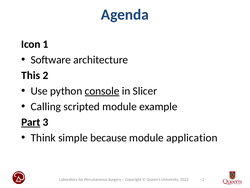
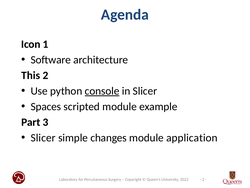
Calling: Calling -> Spaces (46, 106)
Part underline: present -> none (31, 122)
Think: Think -> Slicer (43, 137)
because: because -> changes (109, 137)
